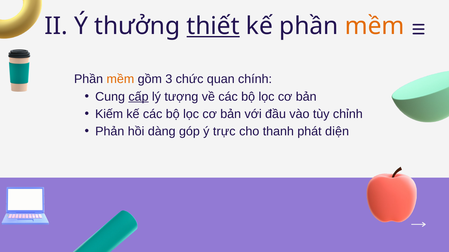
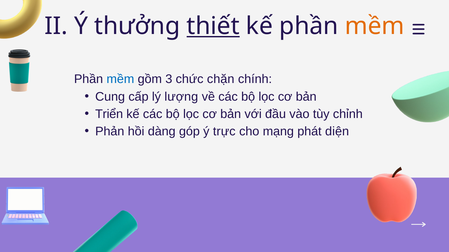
mềm colour: orange -> blue (120, 79)
quan: quan -> chặn (221, 79)
cấp underline: present -> none (138, 97)
tượng: tượng -> lượng (181, 97)
Kiếm: Kiếm -> Triển (109, 114)
thanh: thanh -> mạng (278, 132)
